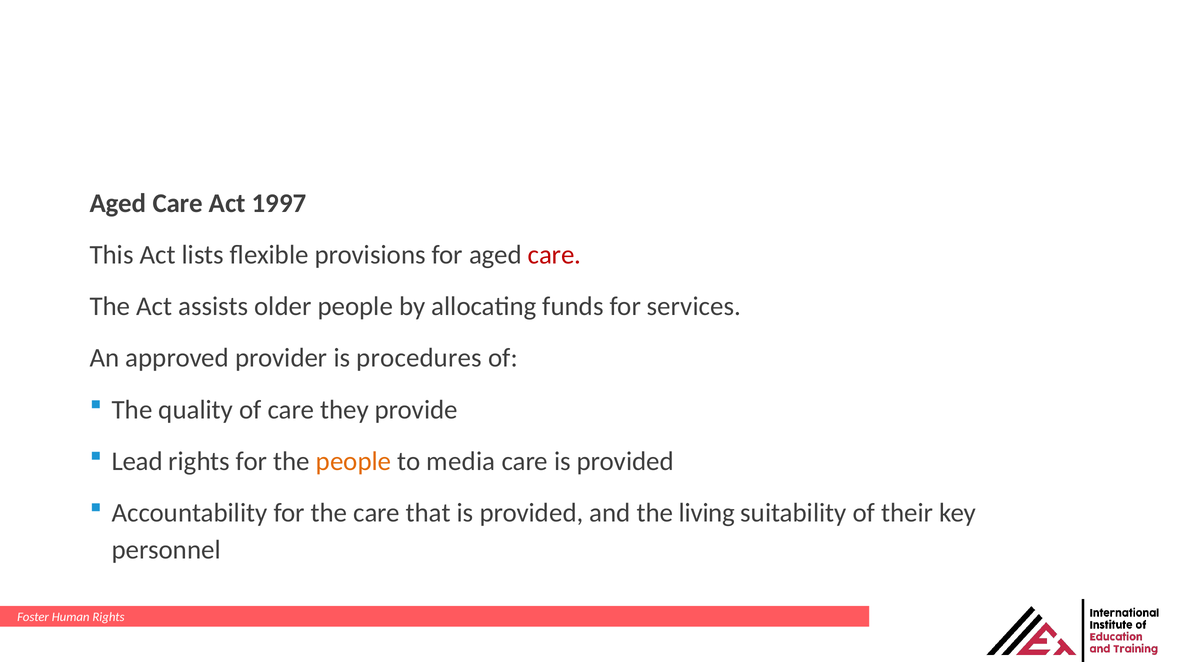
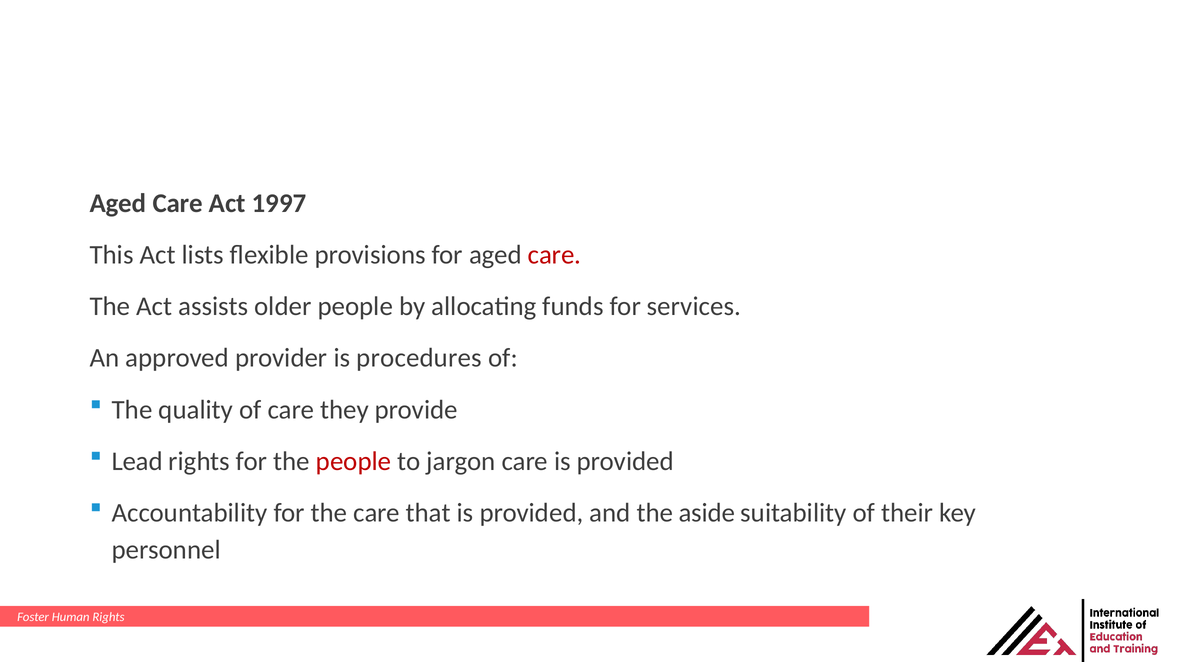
people colour: orange -> red (354, 461)
media: media -> jargon (461, 461)
living: living -> aside (707, 513)
